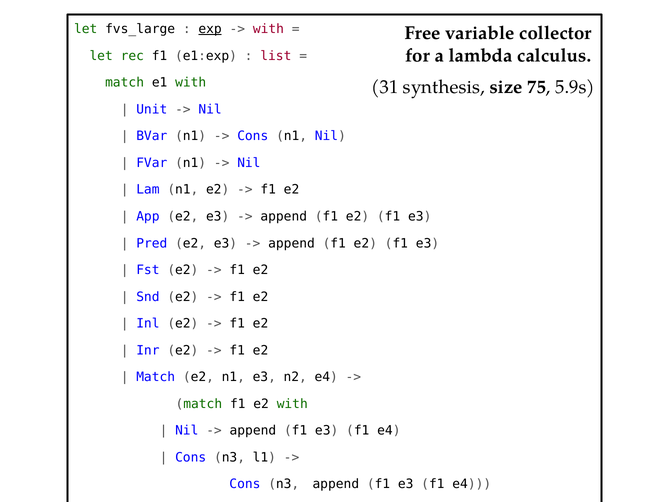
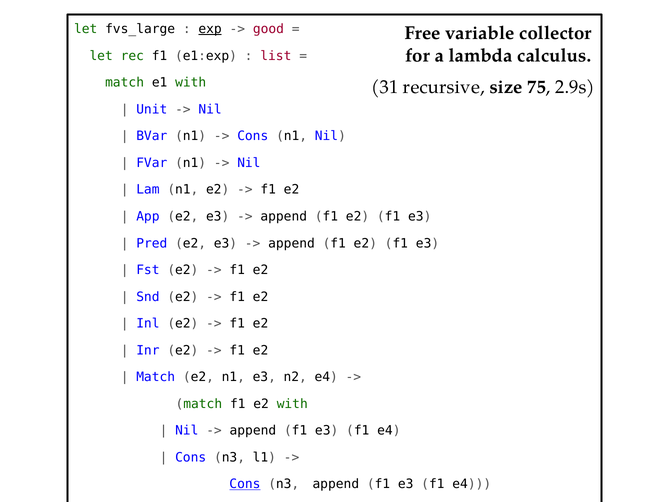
with: with -> good (268, 29)
synthesis: synthesis -> recursive (444, 87)
5.9s: 5.9s -> 2.9s (575, 87)
Cons underline: none -> present (245, 484)
